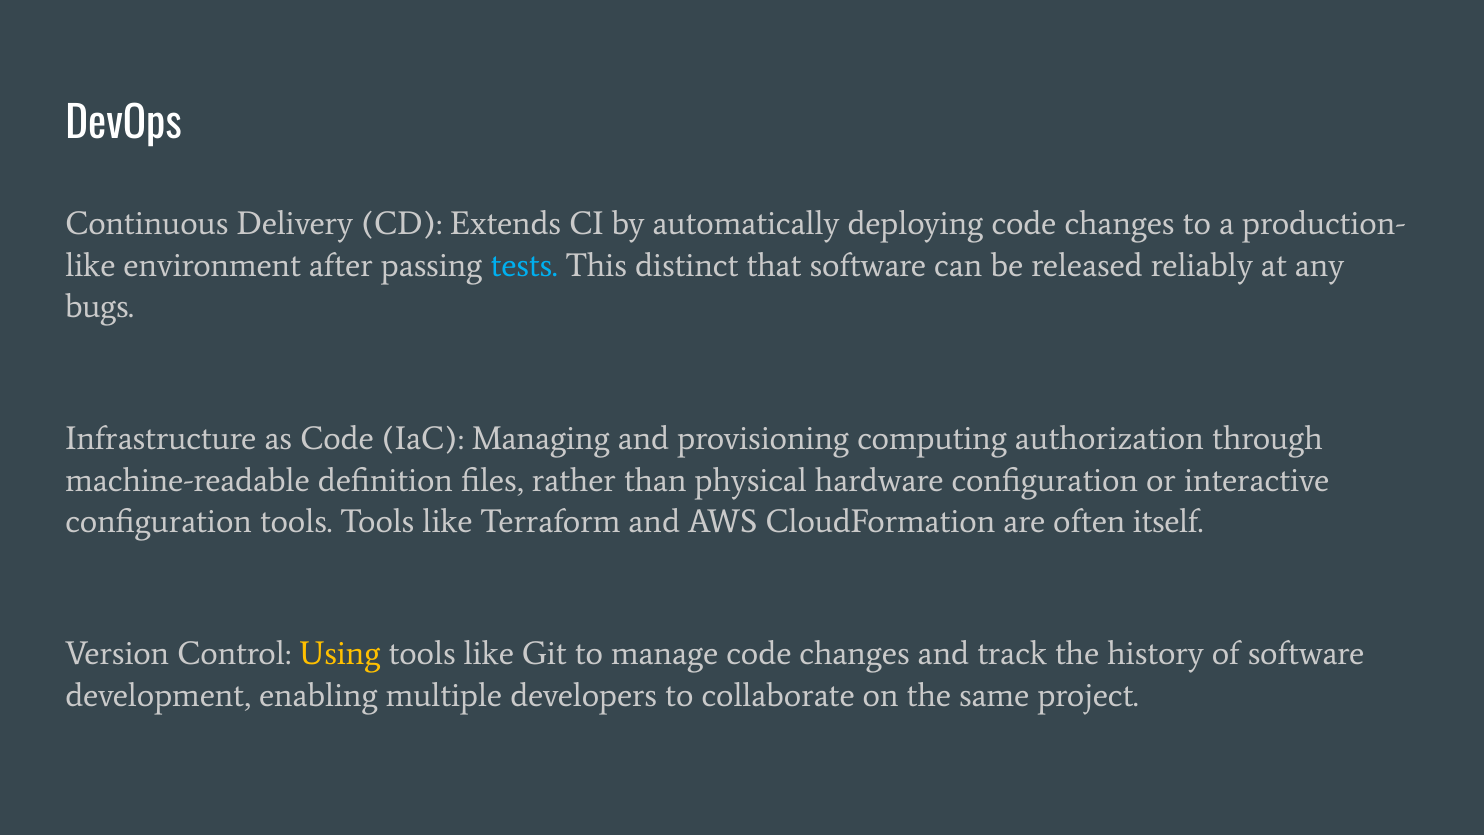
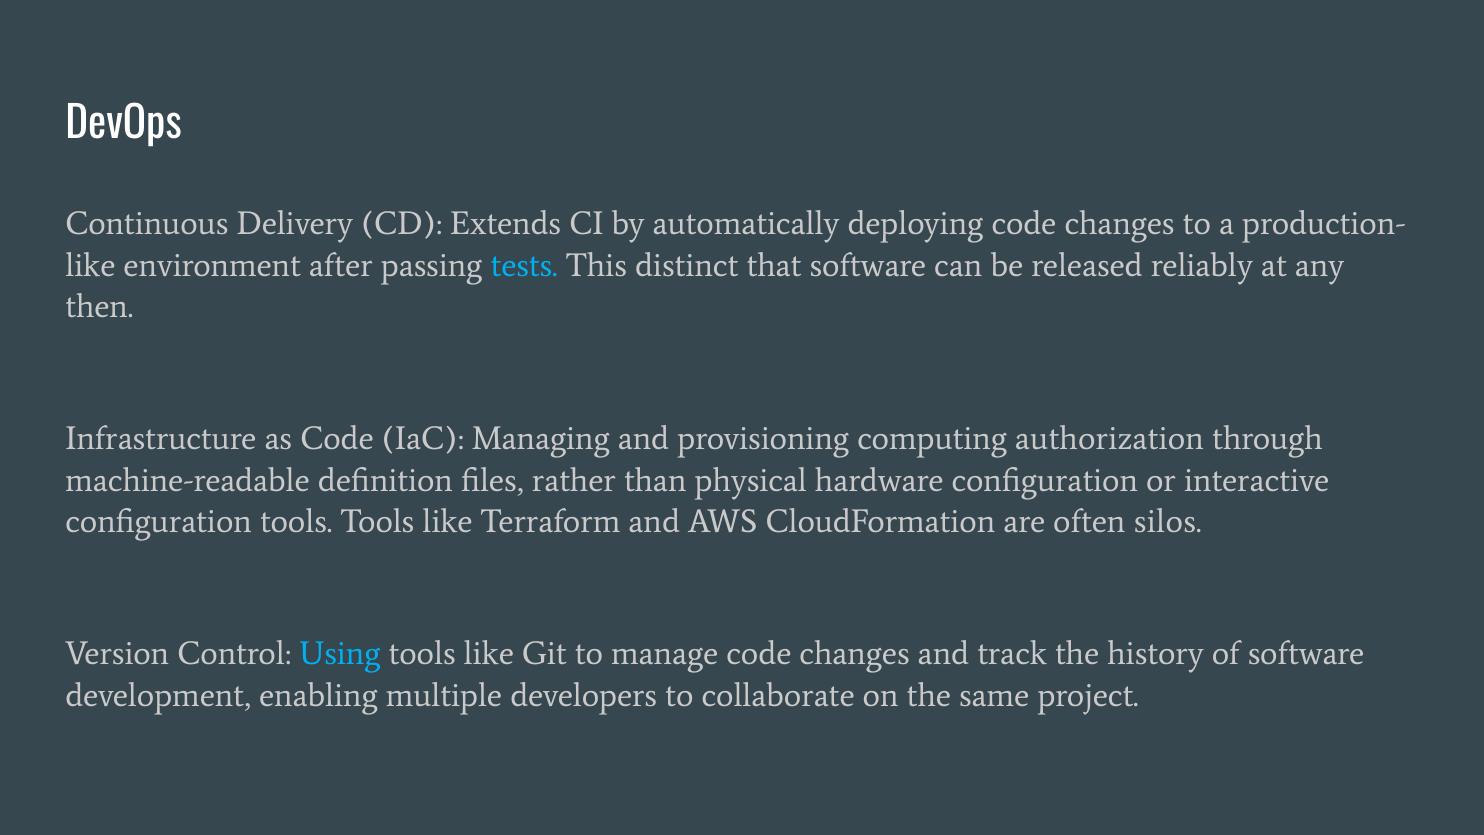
bugs: bugs -> then (99, 307)
itself: itself -> silos (1168, 522)
Using colour: yellow -> light blue (340, 654)
